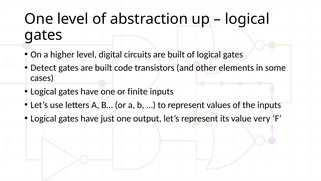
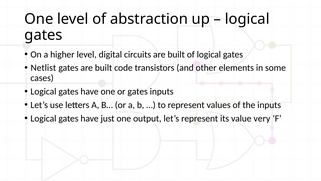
Detect: Detect -> Netlist (43, 68)
or finite: finite -> gates (138, 91)
